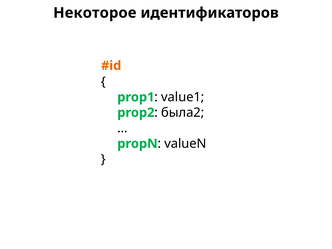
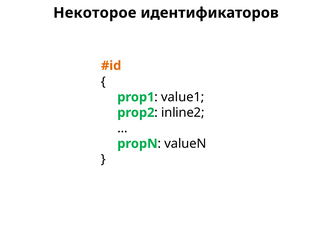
была2: была2 -> inline2 (183, 113)
